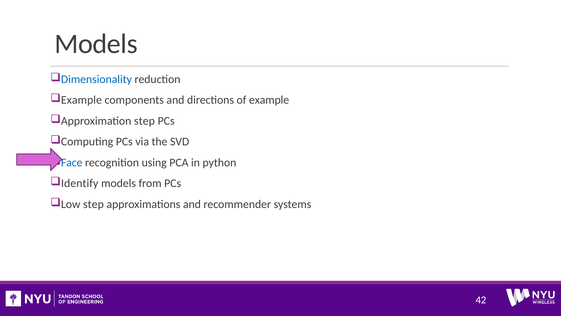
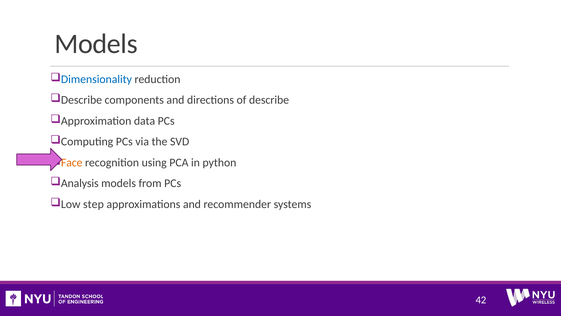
Example: Example -> Describe (82, 100)
of example: example -> describe (269, 100)
Approximation step: step -> data (145, 121)
Face colour: blue -> orange (72, 162)
Identify: Identify -> Analysis (80, 183)
